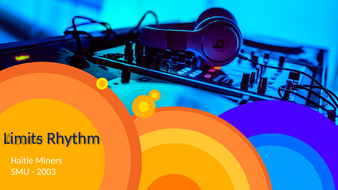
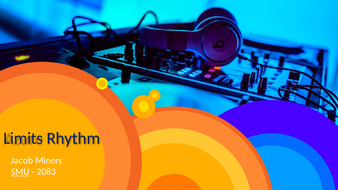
Haitie: Haitie -> Jacob (22, 161)
SMU underline: none -> present (20, 172)
2003: 2003 -> 2083 (46, 172)
